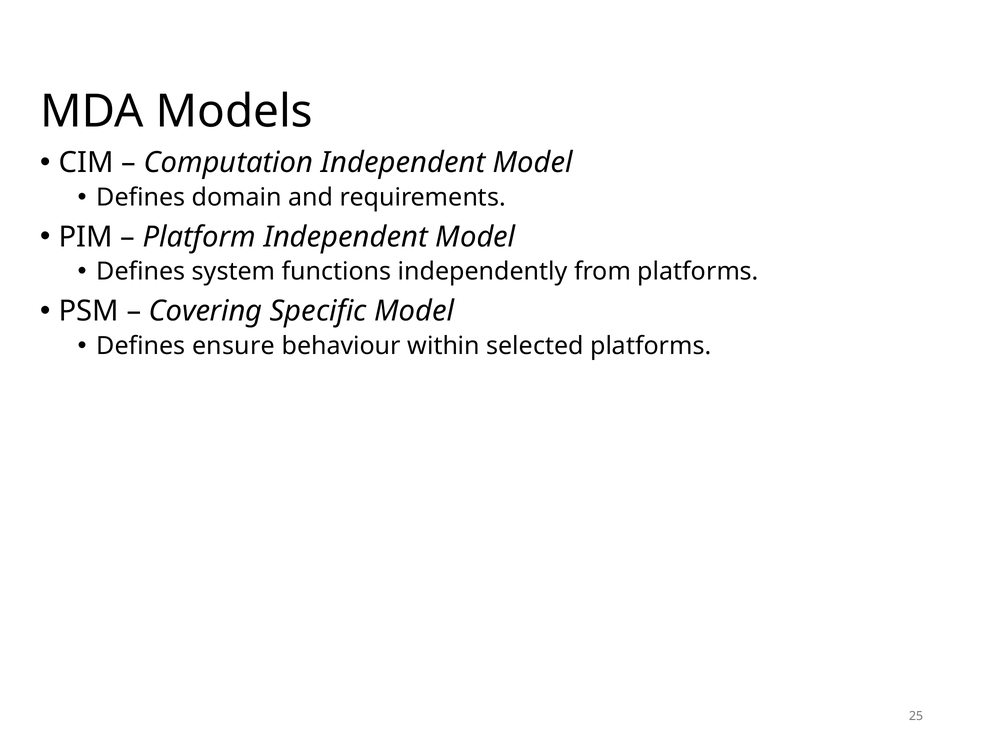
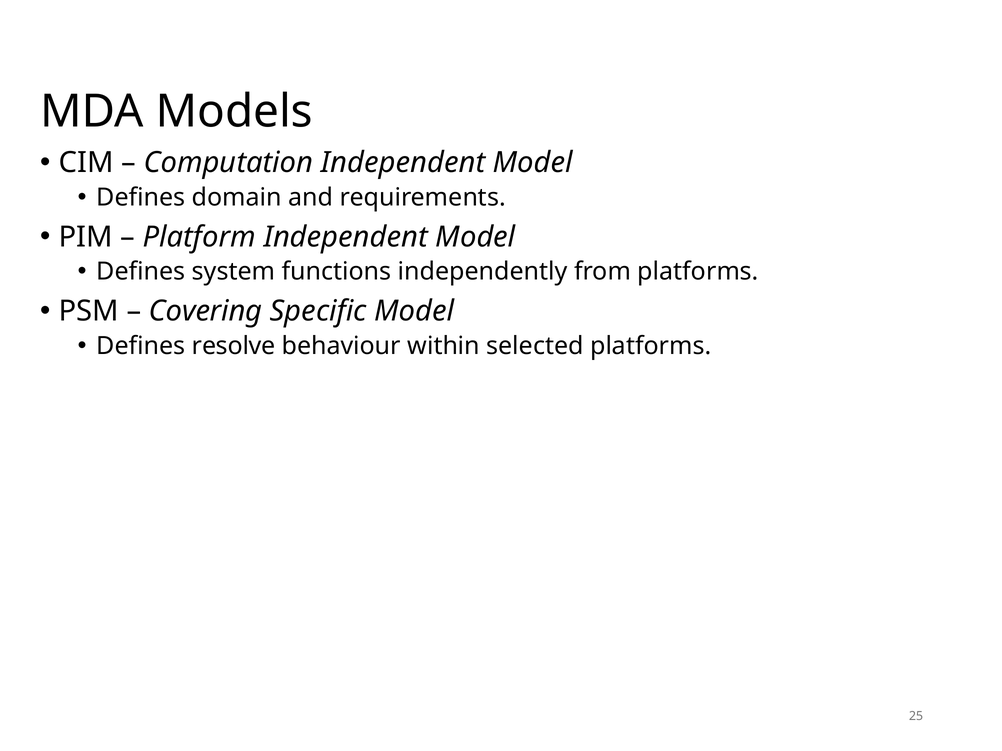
ensure: ensure -> resolve (234, 346)
